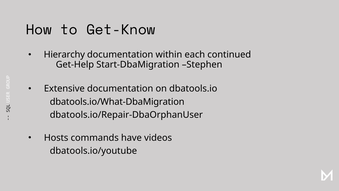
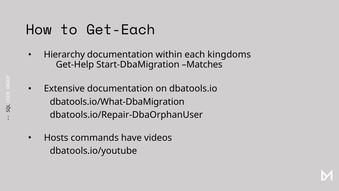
Get-Know: Get-Know -> Get-Each (121, 30)
continued: continued -> kingdoms (229, 55)
Stephen: Stephen -> Matches (202, 64)
